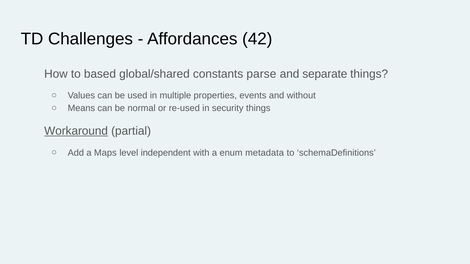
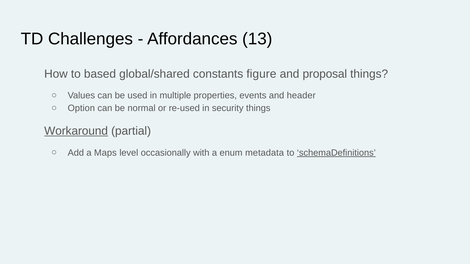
42: 42 -> 13 (257, 39)
parse: parse -> figure (261, 74)
separate: separate -> proposal (325, 74)
without: without -> header (301, 96)
Means: Means -> Option (81, 108)
independent: independent -> occasionally (166, 153)
schemaDefinitions underline: none -> present (336, 153)
